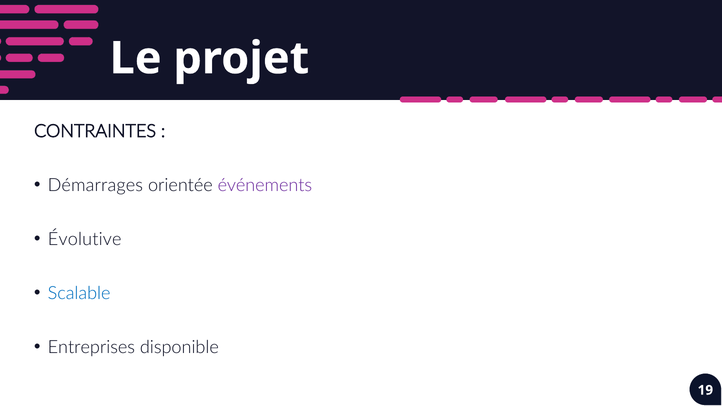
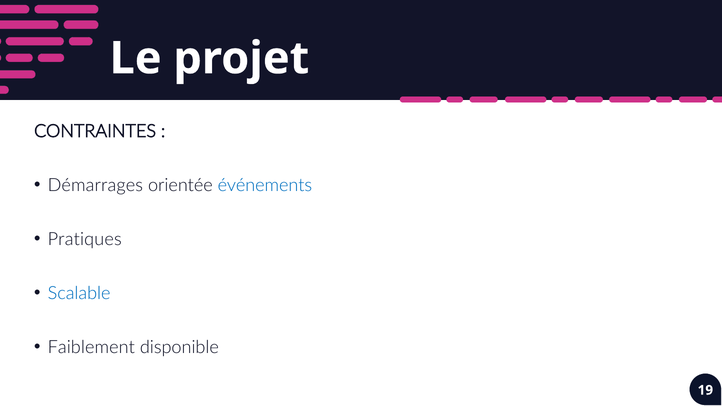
événements colour: purple -> blue (265, 185)
Évolutive: Évolutive -> Pratiques (85, 239)
Entreprises: Entreprises -> Faiblement (91, 347)
